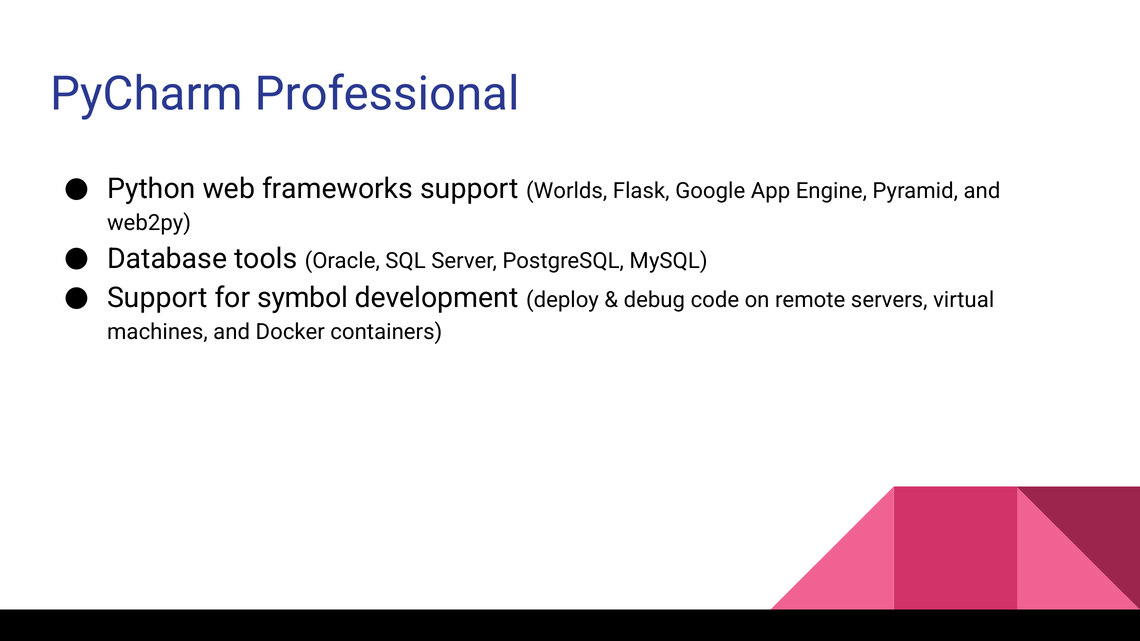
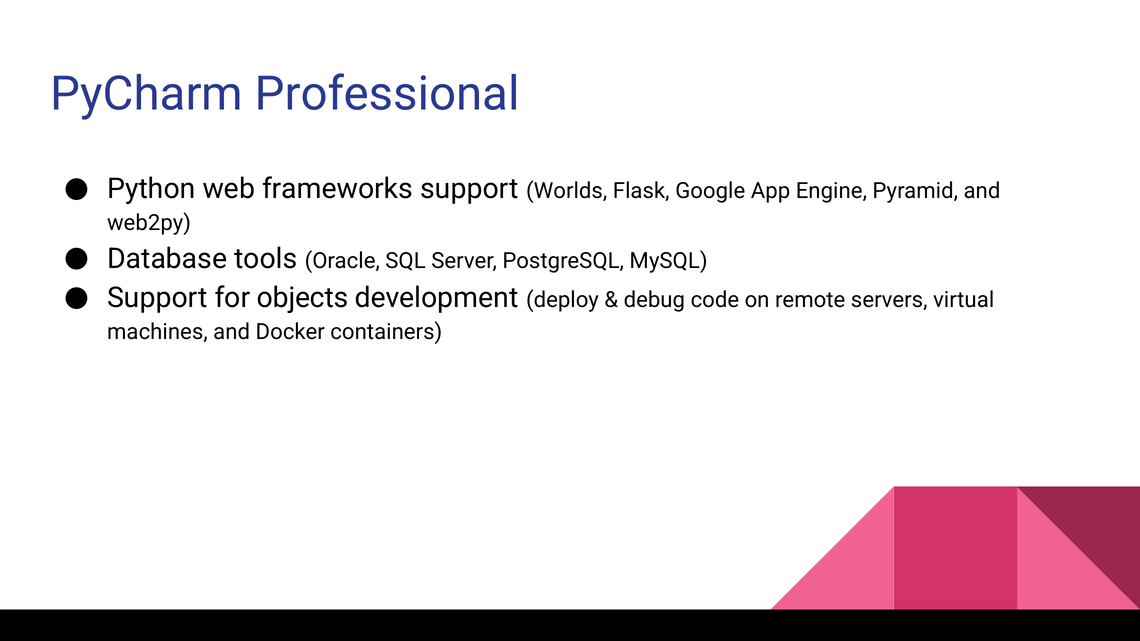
symbol: symbol -> objects (303, 298)
